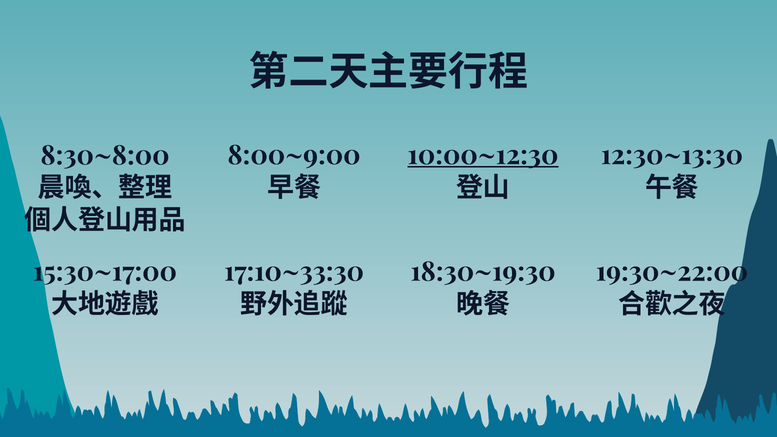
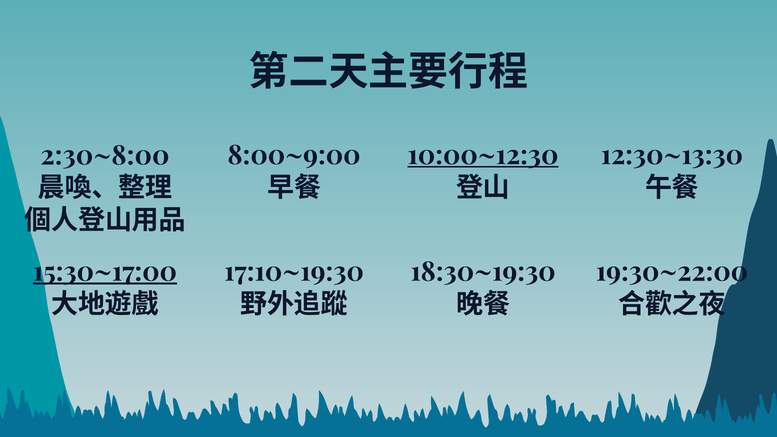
8:30~8:00: 8:30~8:00 -> 2:30~8:00 (105, 156)
15:30~17:00 underline: none -> present (105, 272)
17:10~33:30: 17:10~33:30 -> 17:10~19:30 (294, 272)
